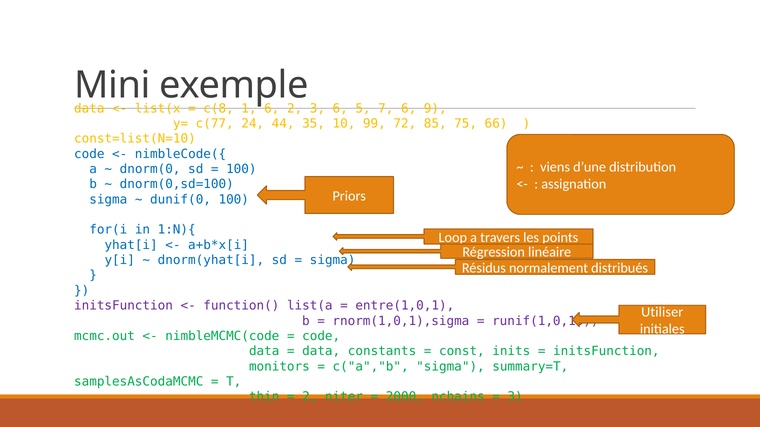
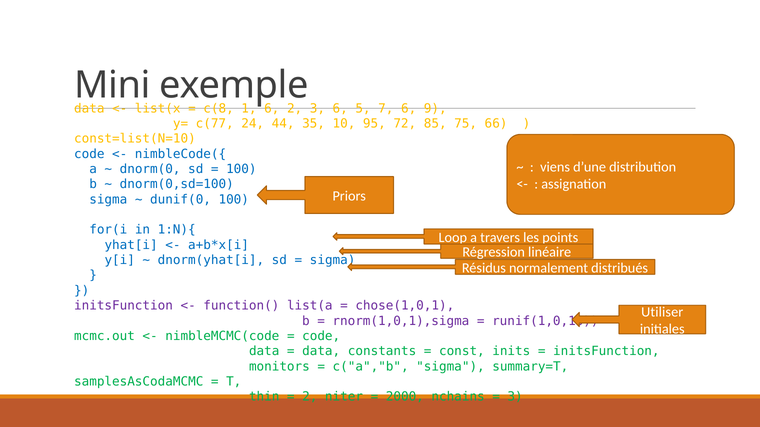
99: 99 -> 95 (374, 124)
entre(1,0,1: entre(1,0,1 -> chose(1,0,1 (405, 306)
